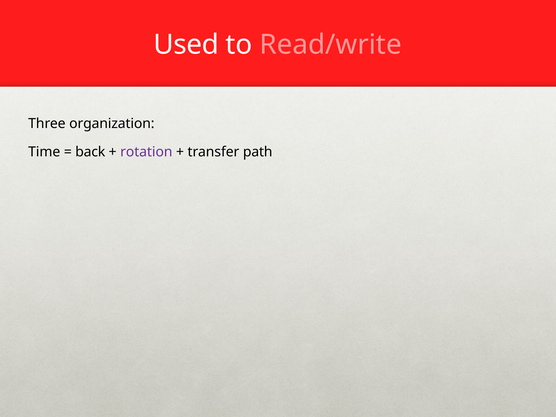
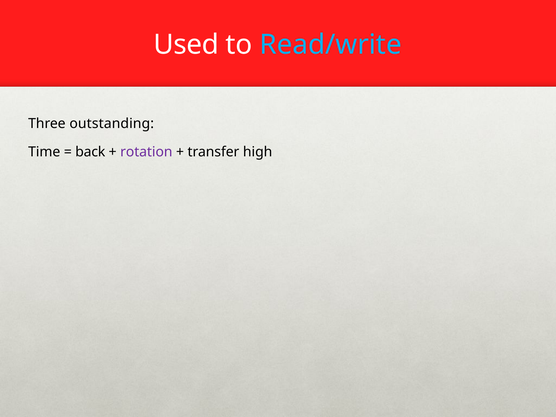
Read/write colour: pink -> light blue (331, 45)
organization: organization -> outstanding (112, 124)
path: path -> high (258, 152)
